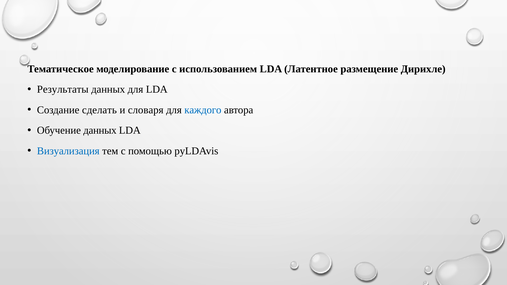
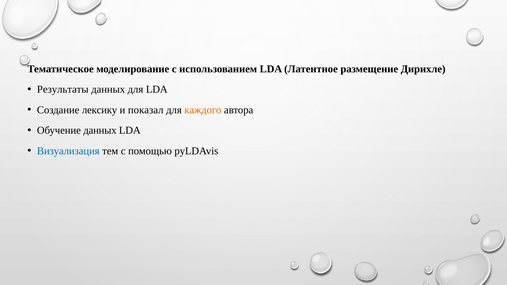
сделать: сделать -> лексику (100, 110)
словаря: словаря -> показал (146, 110)
каждого colour: blue -> orange (203, 110)
